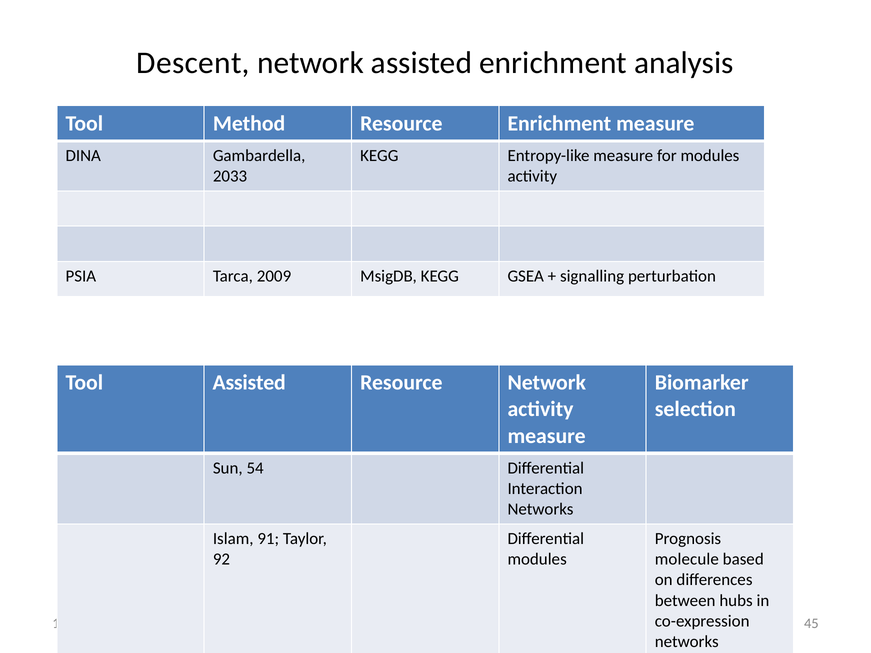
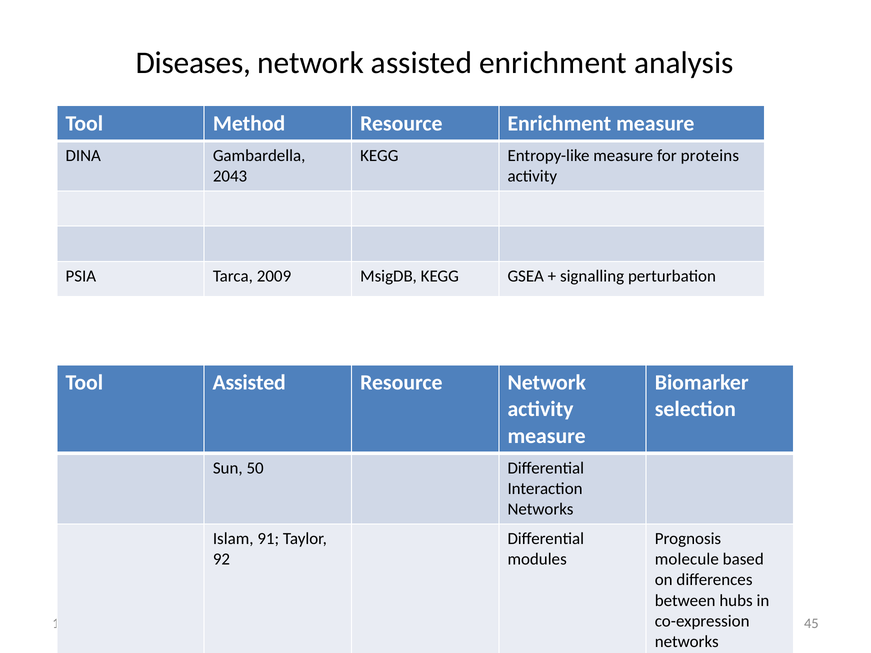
Descent: Descent -> Diseases (193, 63)
for modules: modules -> proteins (710, 156)
2033: 2033 -> 2043 (230, 176)
54: 54 -> 50 (255, 468)
